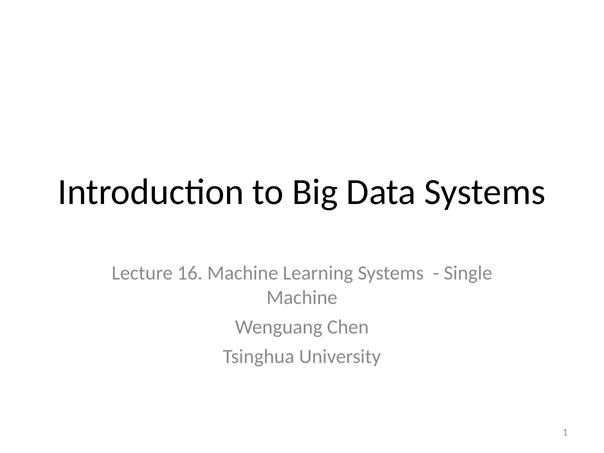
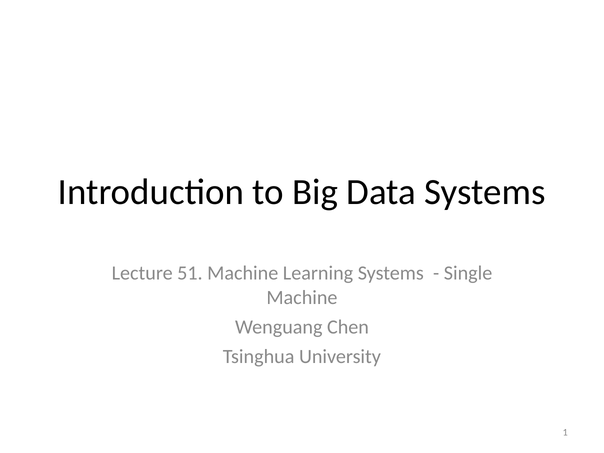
16: 16 -> 51 (190, 273)
